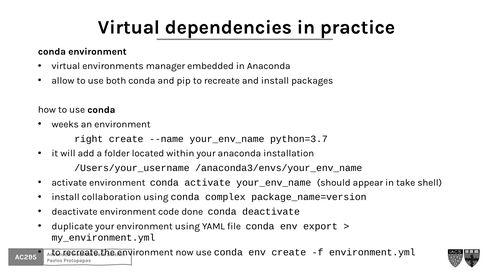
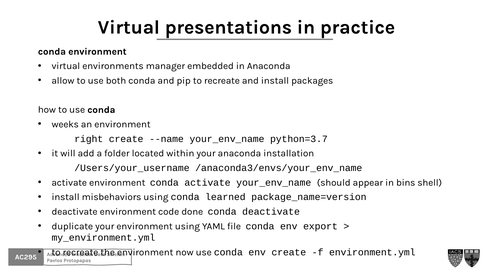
dependencies: dependencies -> presentations (228, 27)
take: take -> bins (406, 183)
collaboration: collaboration -> misbehaviors (112, 197)
complex: complex -> learned (225, 197)
